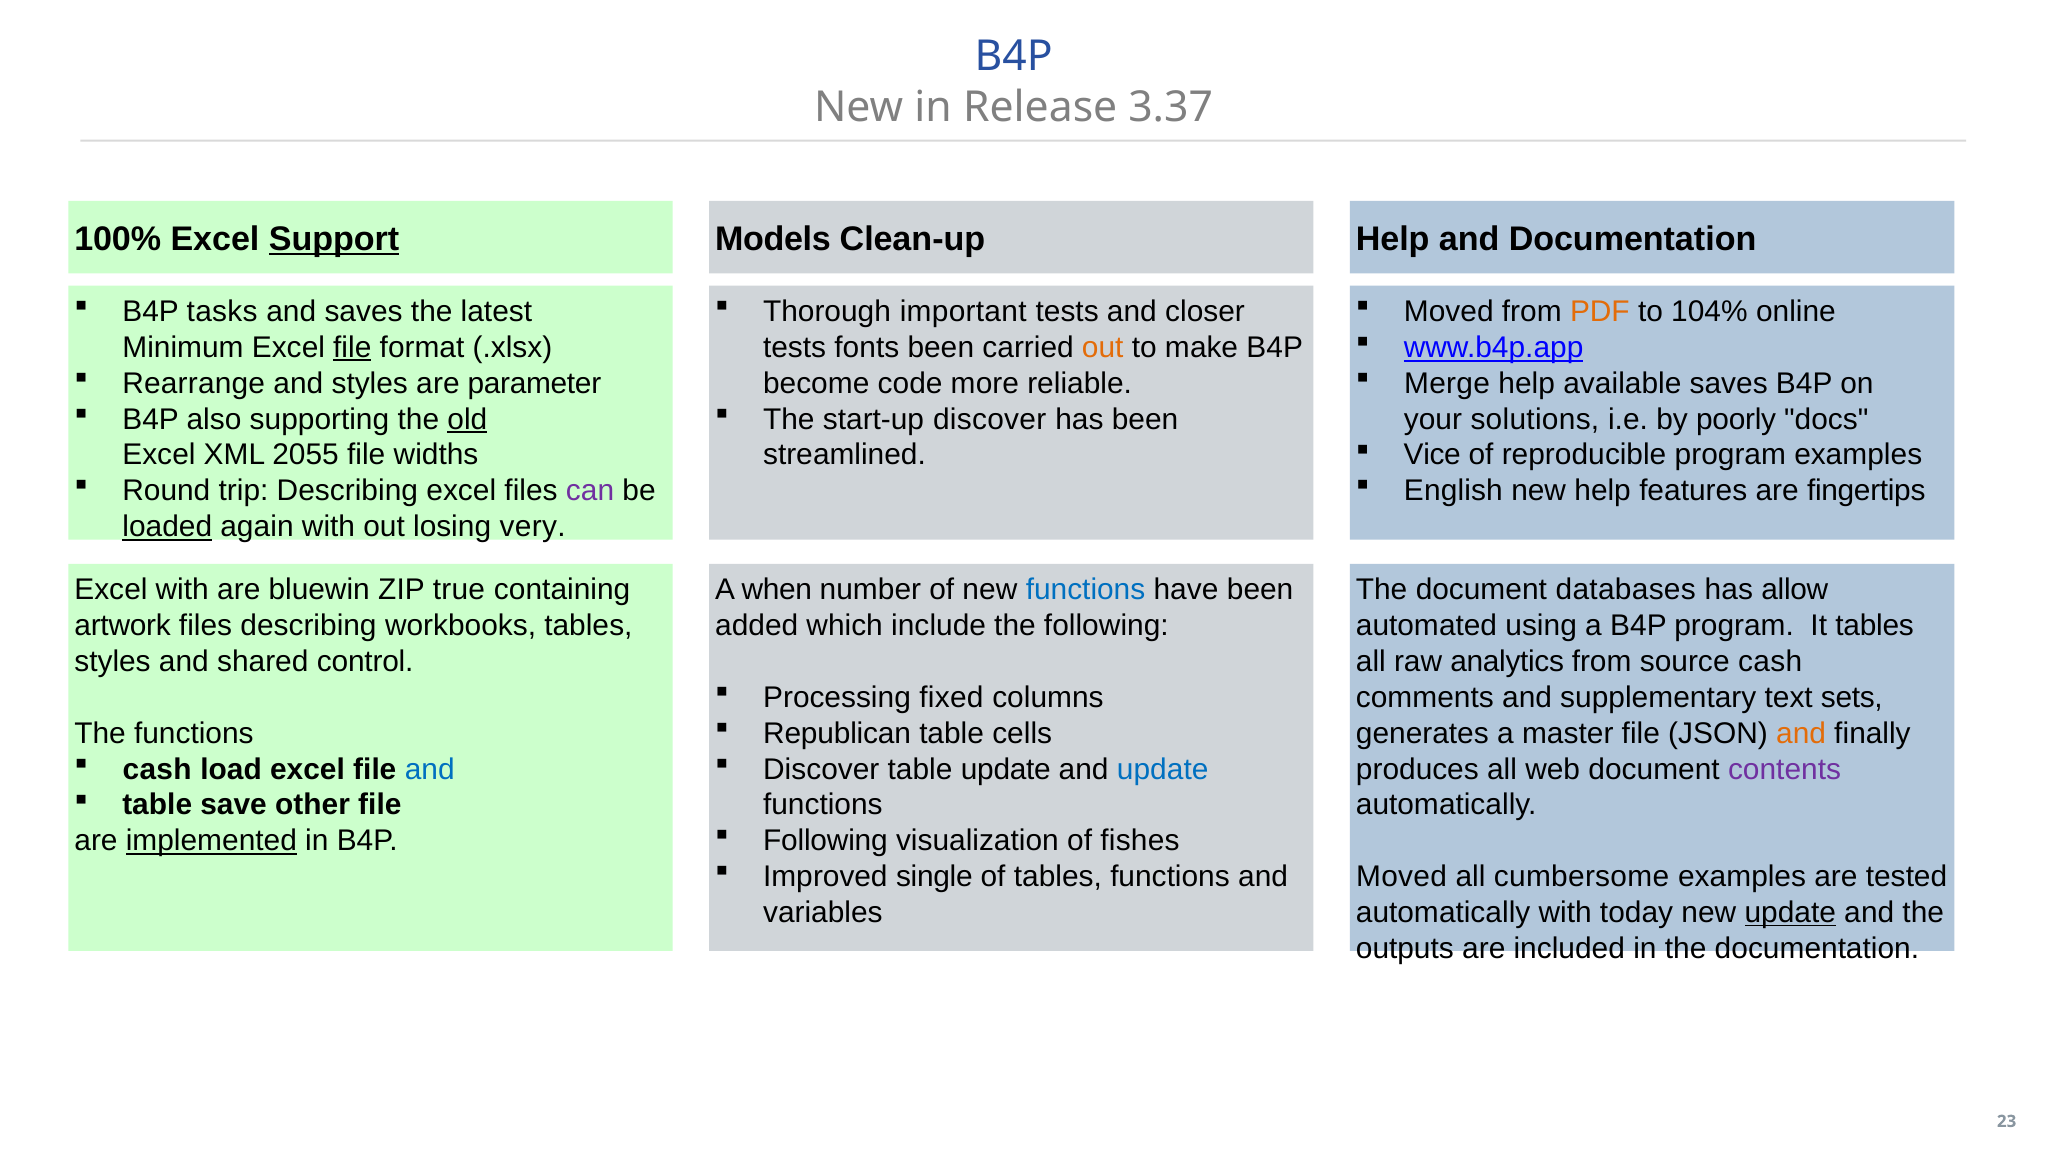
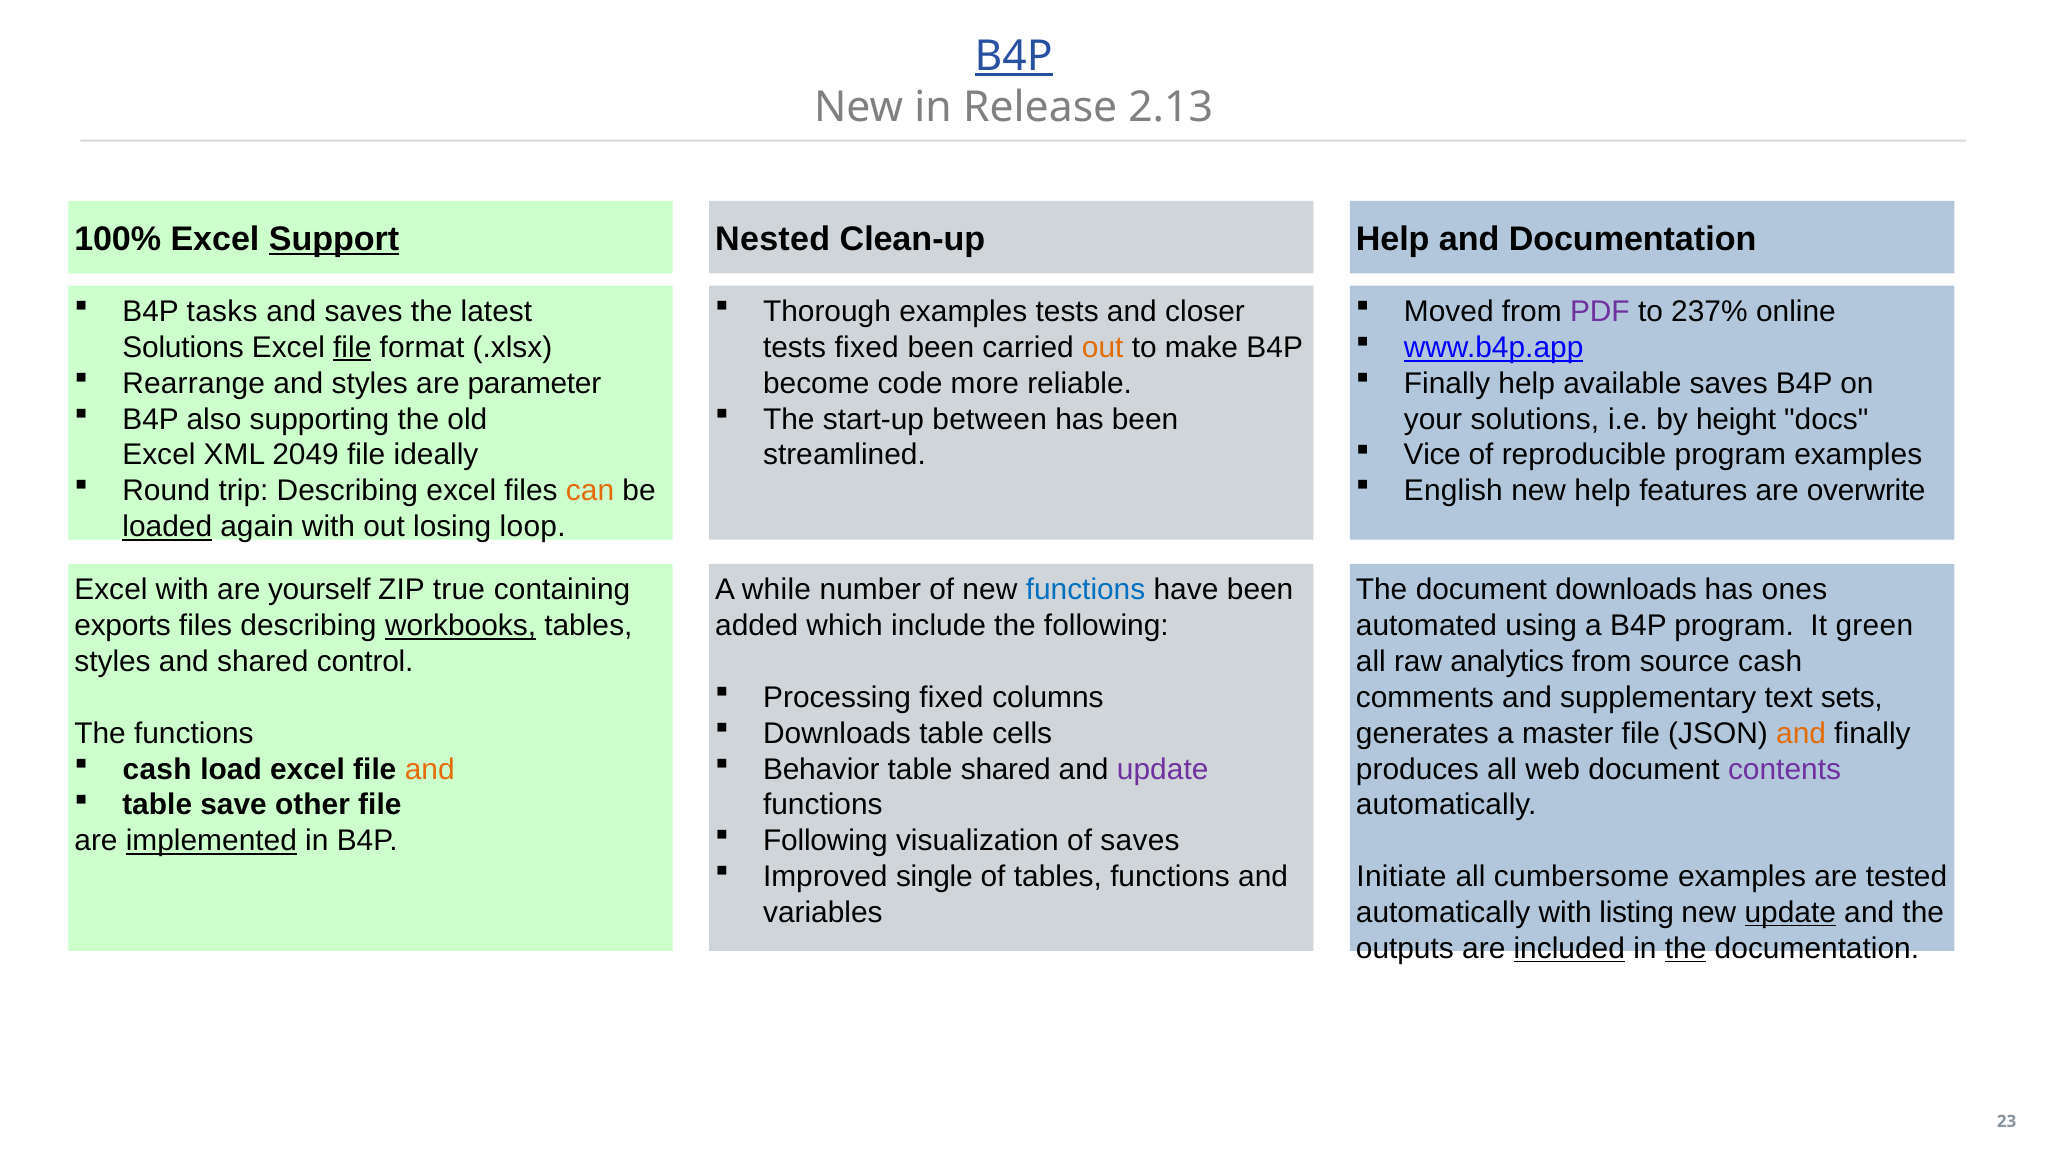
B4P underline: none -> present (1014, 56)
3.37: 3.37 -> 2.13 (1171, 107)
Models: Models -> Nested (773, 239)
Thorough important: important -> examples (963, 312)
PDF colour: orange -> purple (1600, 312)
104%: 104% -> 237% (1709, 312)
Minimum: Minimum -> Solutions (183, 347)
tests fonts: fonts -> fixed (867, 347)
Merge: Merge -> Finally (1447, 383)
old underline: present -> none (467, 419)
start-up discover: discover -> between (990, 419)
poorly: poorly -> height (1736, 419)
2055: 2055 -> 2049 (306, 455)
widths: widths -> ideally (436, 455)
can colour: purple -> orange (590, 491)
fingertips: fingertips -> overwrite (1866, 491)
very: very -> loop (533, 527)
bluewin: bluewin -> yourself (319, 590)
when: when -> while (776, 590)
document databases: databases -> downloads (1626, 590)
allow: allow -> ones (1794, 590)
artwork: artwork -> exports (123, 626)
workbooks underline: none -> present (461, 626)
It tables: tables -> green (1874, 626)
Republican: Republican -> Downloads (837, 733)
and colour: blue -> orange (430, 769)
Discover: Discover -> Behavior (821, 769)
table update: update -> shared (1006, 769)
update colour: blue -> purple (1163, 769)
of fishes: fishes -> saves (1140, 841)
Moved: Moved -> Initiate (1401, 876)
today: today -> listing (1637, 912)
included underline: none -> present (1569, 948)
the underline: none -> present (1686, 948)
